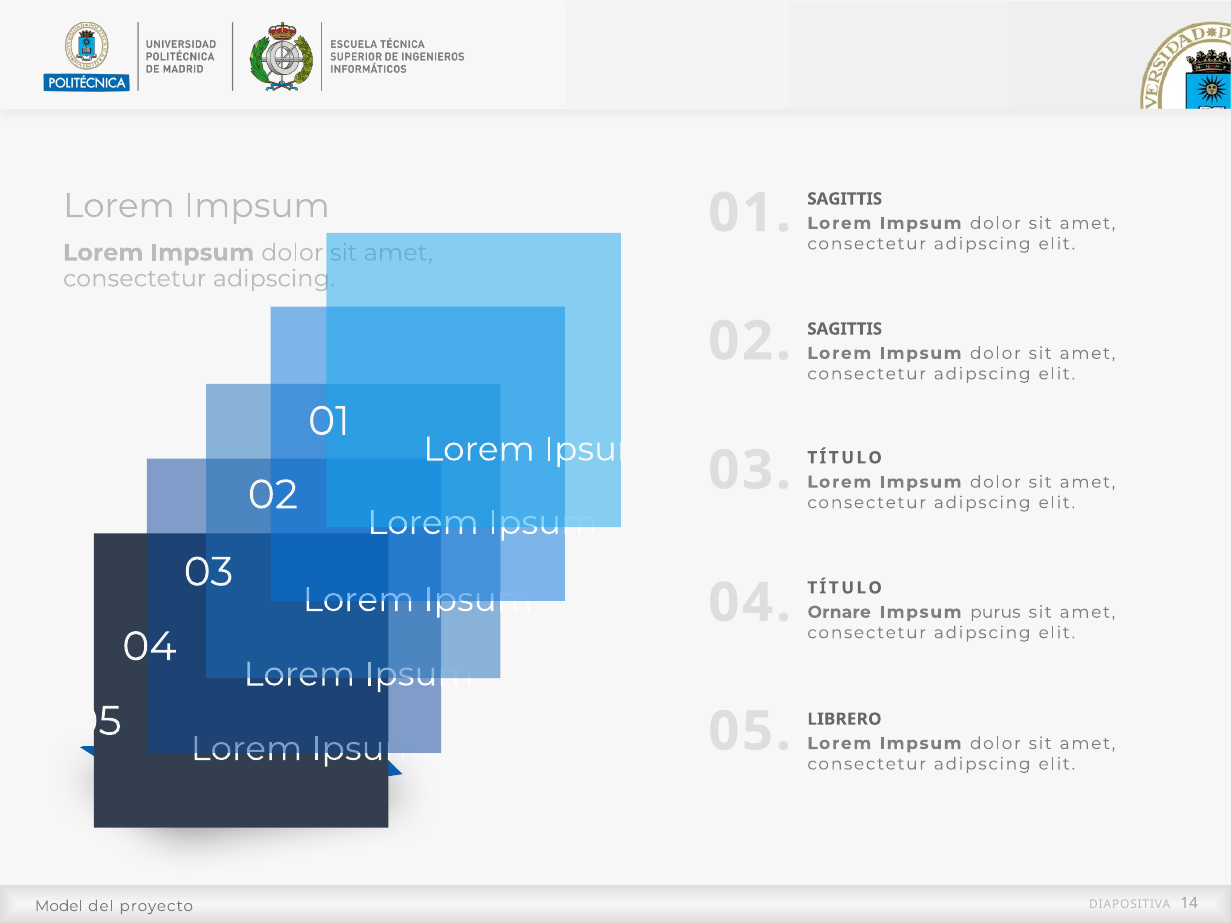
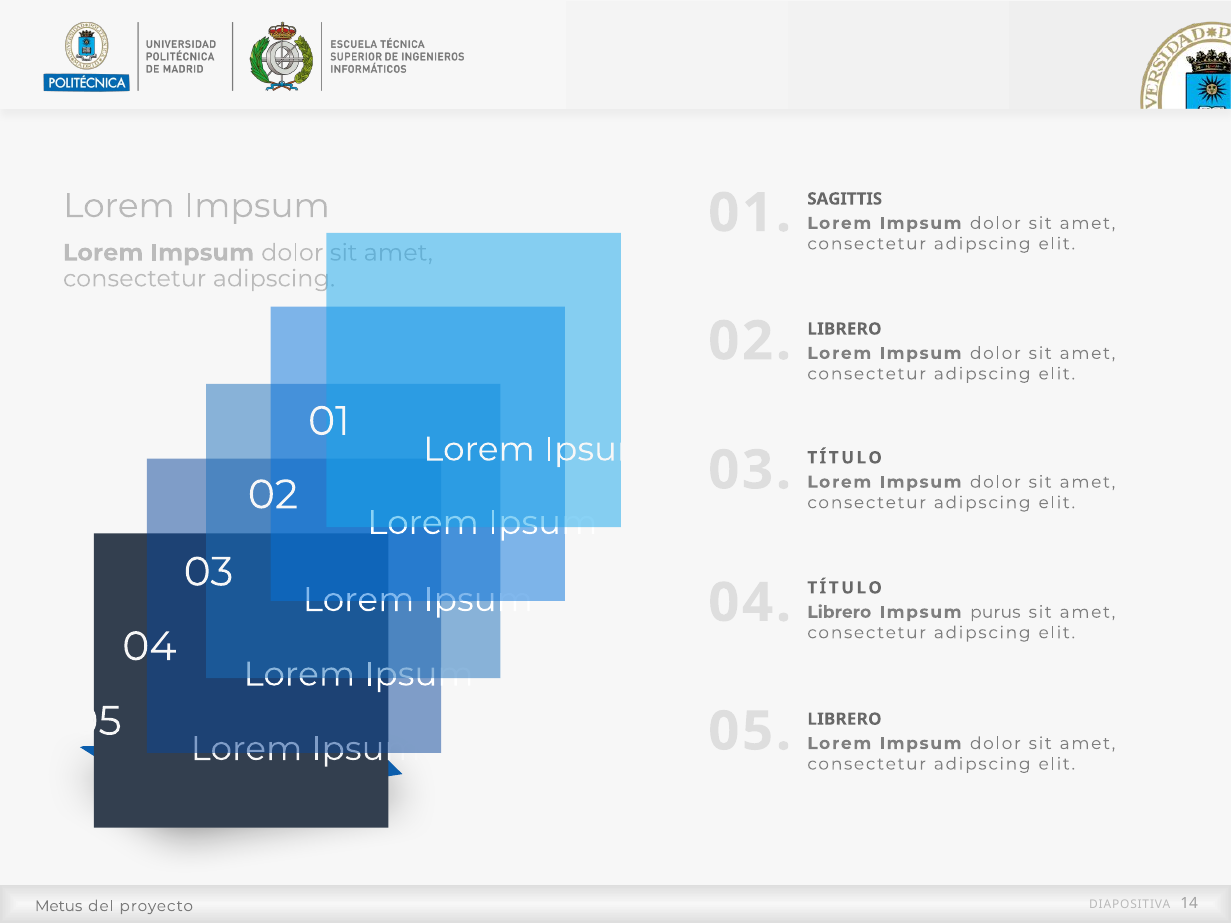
SAGITTIS: SAGITTIS -> LIBRERO (845, 329)
Ornare: Ornare -> Librero (839, 612)
Model: Model -> Metus (59, 906)
